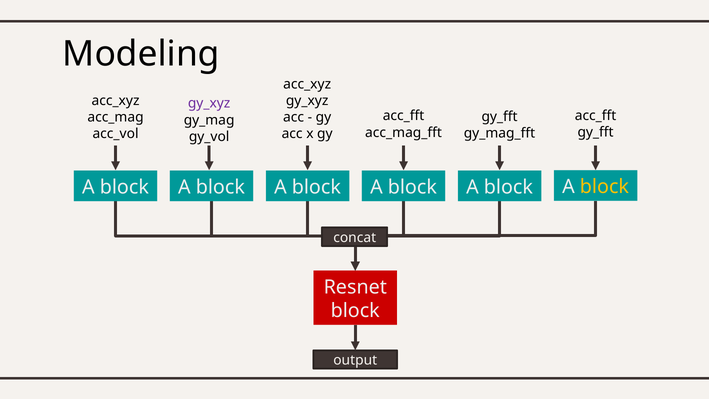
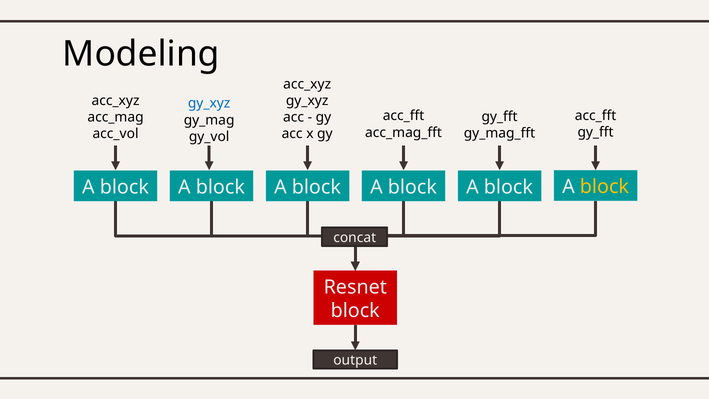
gy_xyz colour: purple -> blue (209, 103)
